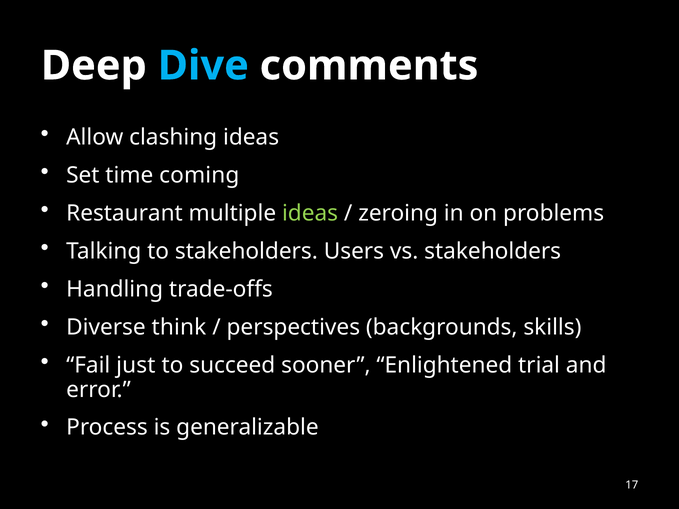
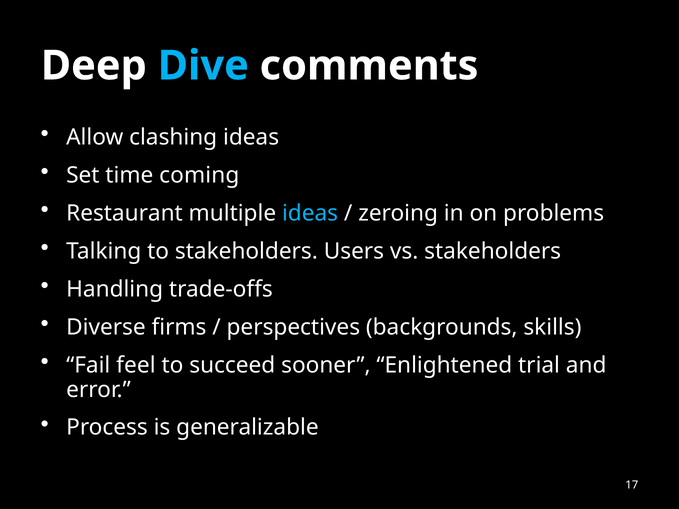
ideas colour: light green -> light blue (310, 213)
think: think -> firms (179, 327)
just: just -> feel (136, 365)
